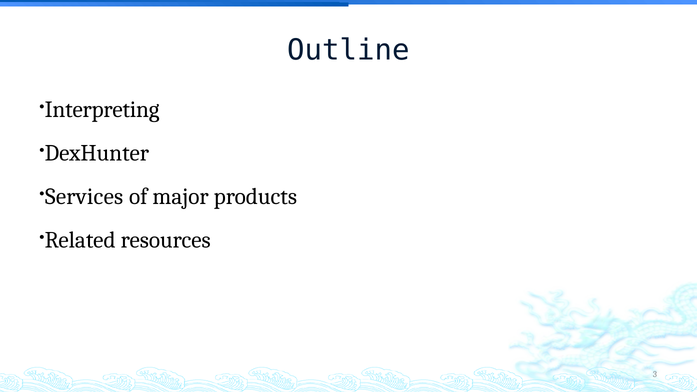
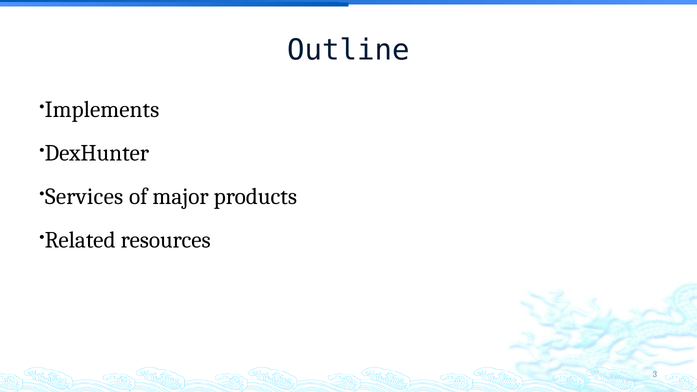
Interpreting: Interpreting -> Implements (102, 110)
